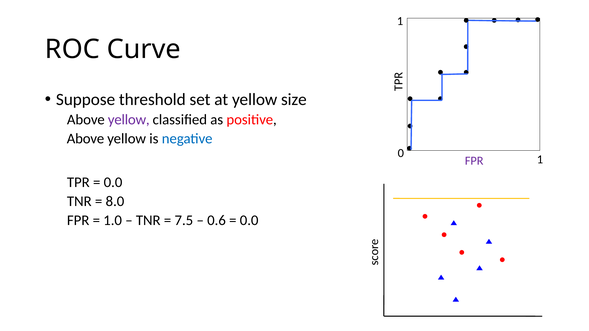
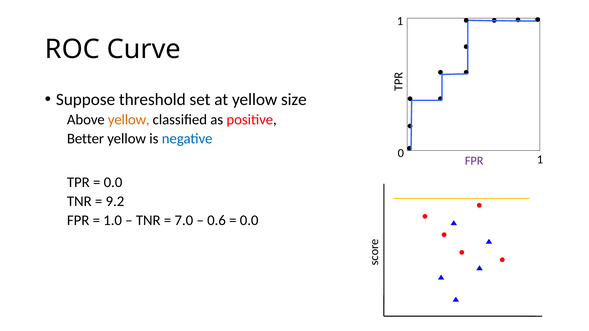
yellow colour: purple -> orange (129, 120)
Above: Above -> Better (85, 139)
8.0: 8.0 -> 9.2 (115, 201)
7.5: 7.5 -> 7.0 (184, 220)
